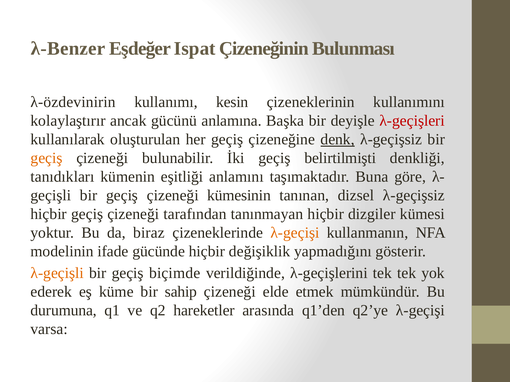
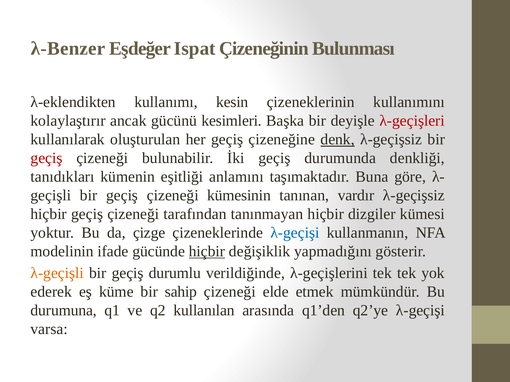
λ-özdevinirin: λ-özdevinirin -> λ-eklendikten (73, 102)
anlamına: anlamına -> kesimleri (232, 121)
geçiş colour: orange -> red (47, 158)
belirtilmişti: belirtilmişti -> durumunda (340, 158)
dizsel: dizsel -> vardır (356, 196)
biraz: biraz -> çizge (149, 233)
λ-geçişi colour: orange -> blue (295, 233)
hiçbir underline: none -> present (207, 252)
biçimde: biçimde -> durumlu (175, 273)
hareketler: hareketler -> kullanılan (204, 311)
